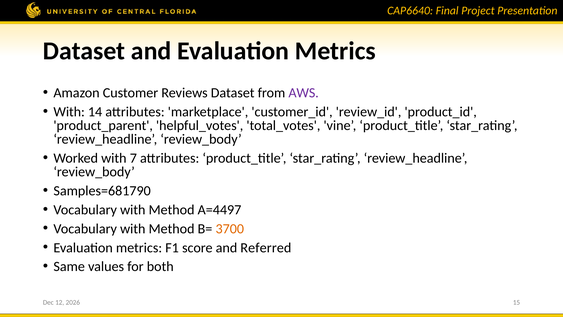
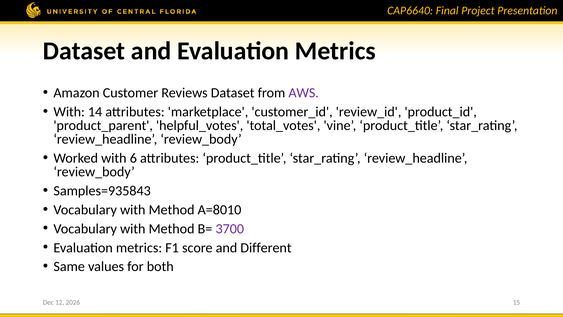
7: 7 -> 6 (133, 158)
Samples=681790: Samples=681790 -> Samples=935843 (102, 191)
A=4497: A=4497 -> A=8010 (219, 210)
3700 colour: orange -> purple (230, 229)
Referred: Referred -> Different (266, 247)
